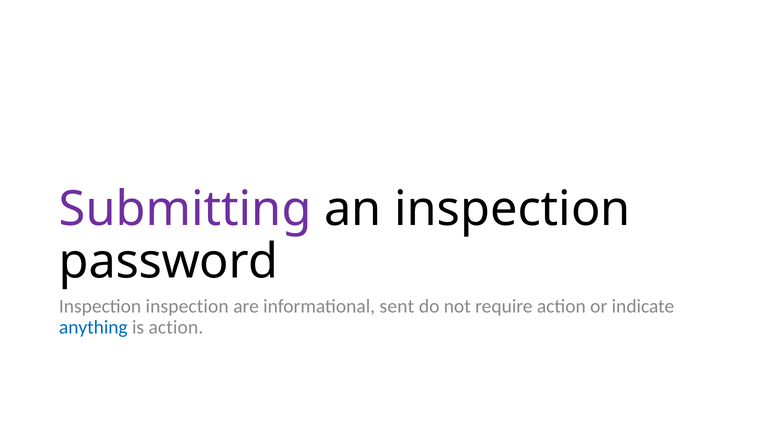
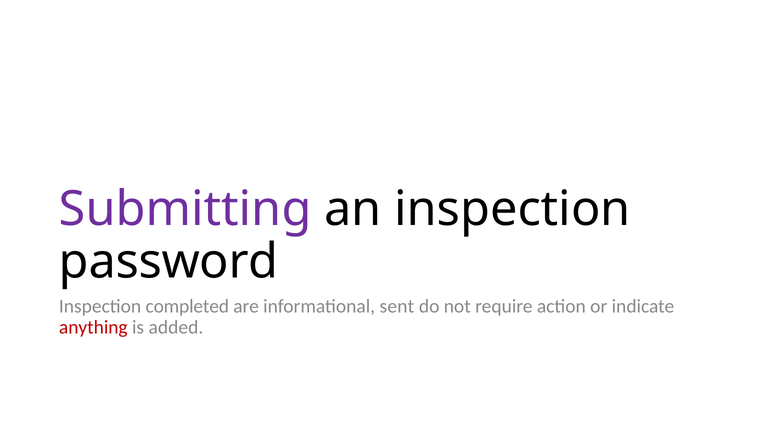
Inspection inspection: inspection -> completed (187, 307)
anything colour: blue -> red (93, 328)
is action: action -> added (176, 328)
